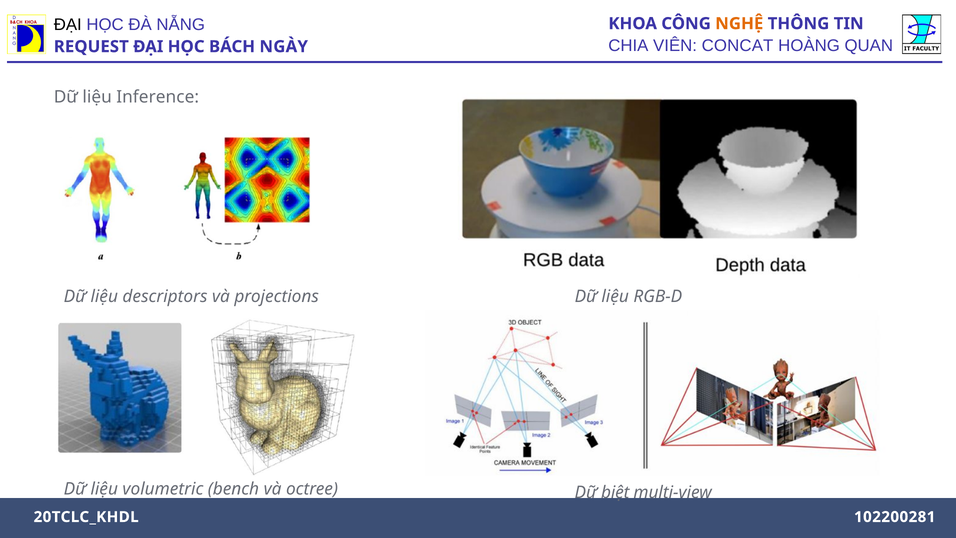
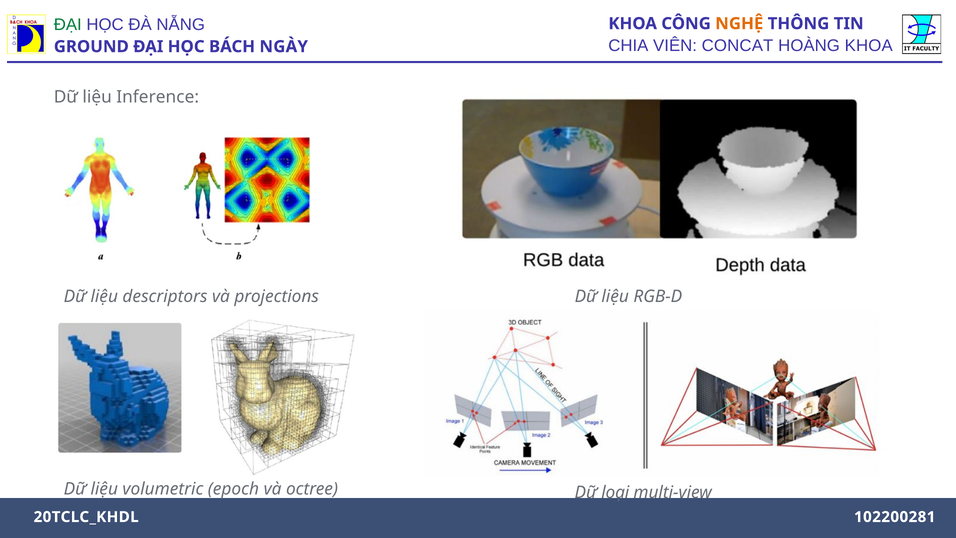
ĐẠI colour: black -> green (68, 25)
HOÀNG QUAN: QUAN -> KHOA (869, 45)
REQUEST: REQUEST -> GROUND (91, 47)
bench: bench -> epoch (233, 489)
biệt: biệt -> loại (615, 492)
